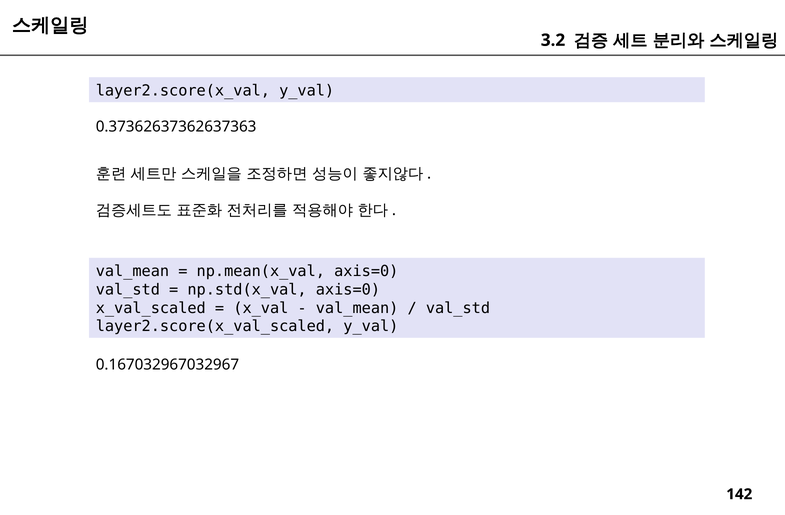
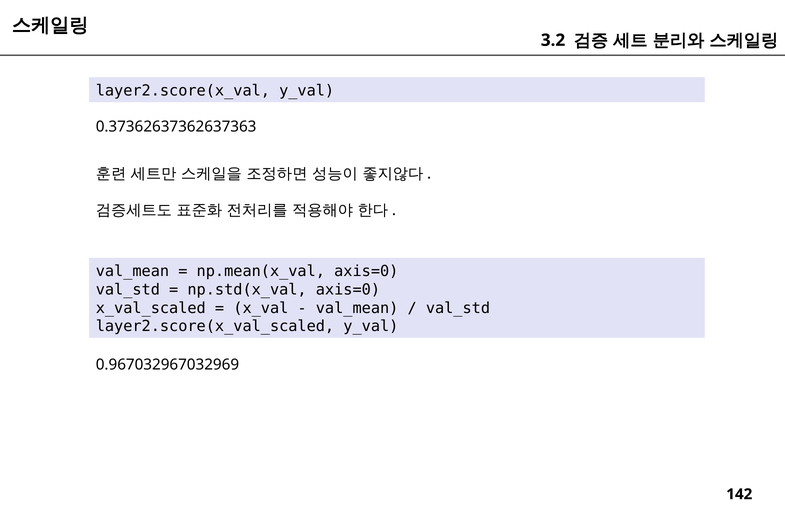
0.167032967032967: 0.167032967032967 -> 0.967032967032969 (167, 365)
